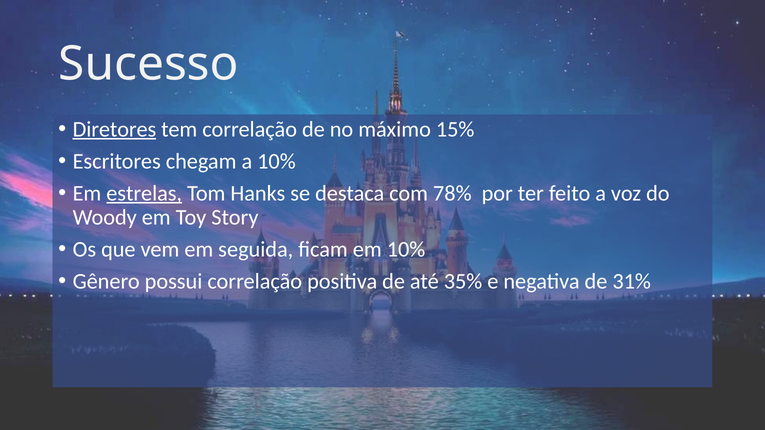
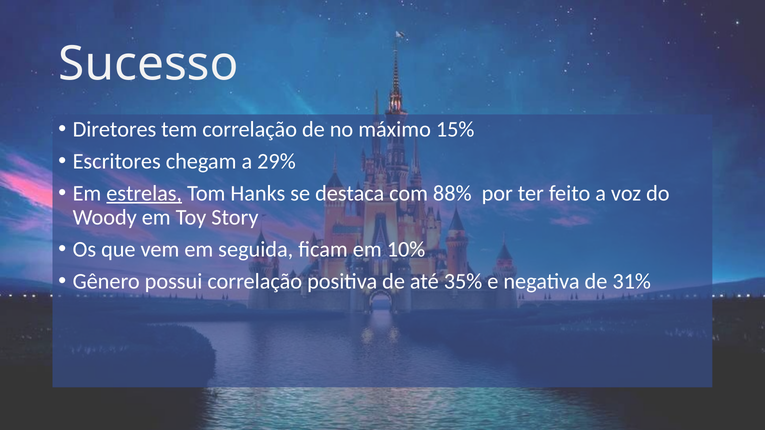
Diretores underline: present -> none (114, 129)
a 10%: 10% -> 29% (276, 161)
78%: 78% -> 88% (452, 193)
